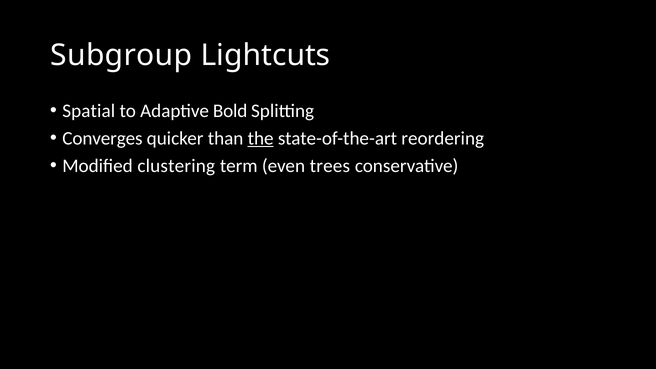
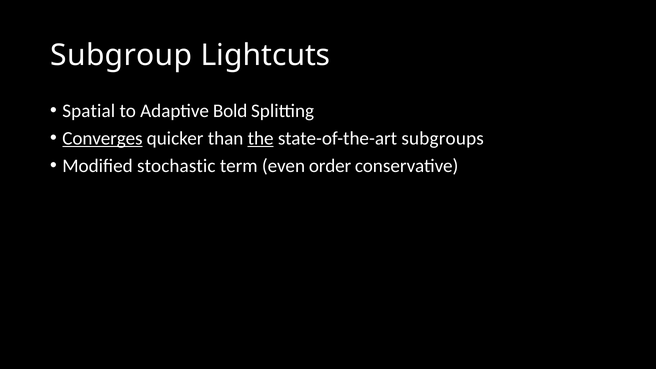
Converges underline: none -> present (102, 138)
reordering: reordering -> subgroups (443, 138)
clustering: clustering -> stochastic (176, 166)
trees: trees -> order (330, 166)
